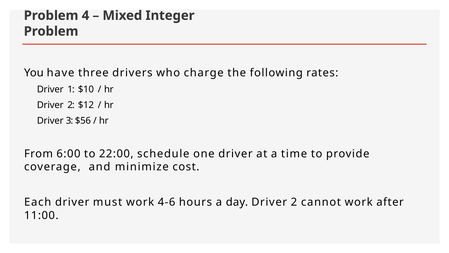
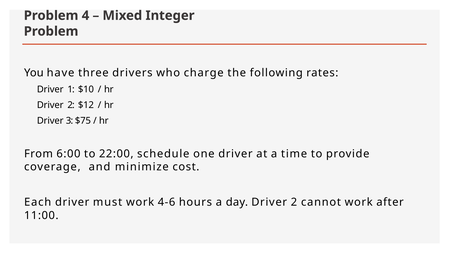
$56: $56 -> $75 (83, 120)
